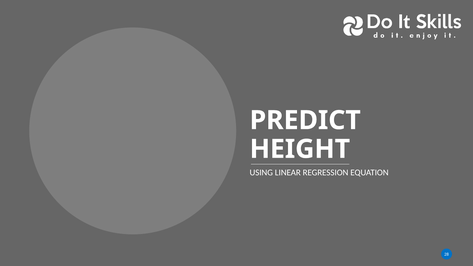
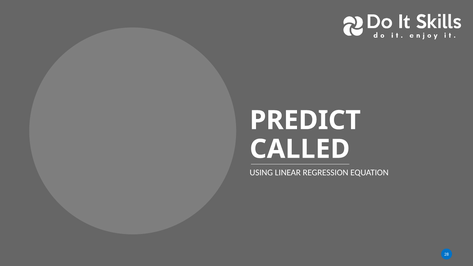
HEIGHT: HEIGHT -> CALLED (300, 149)
